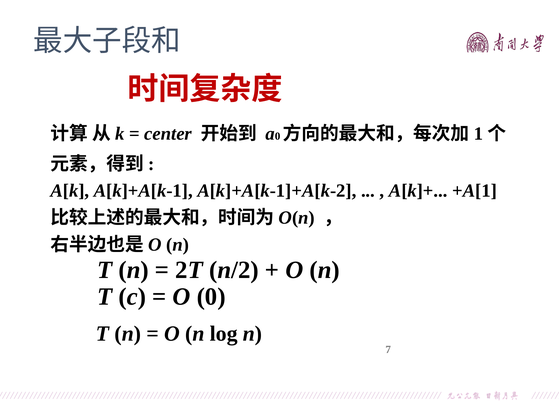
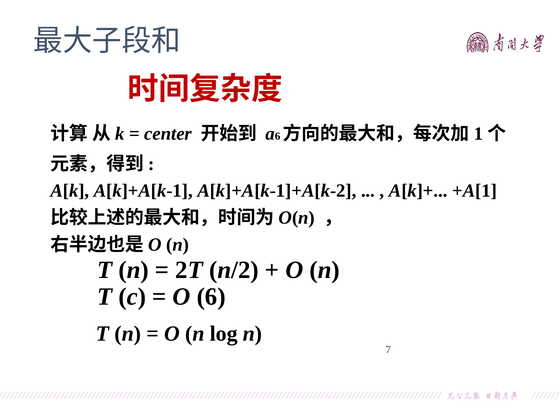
0: 0 -> 6 (278, 136)
O 0: 0 -> 6 (211, 297)
